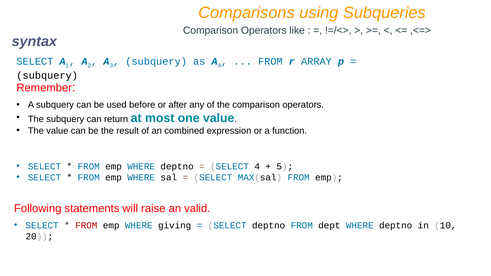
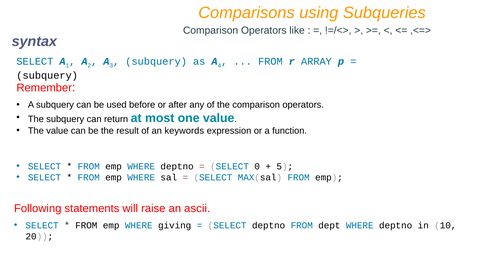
combined: combined -> keywords (184, 131)
SELECT 4: 4 -> 0 (257, 166)
valid: valid -> ascii (197, 208)
FROM colour: red -> black (86, 225)
